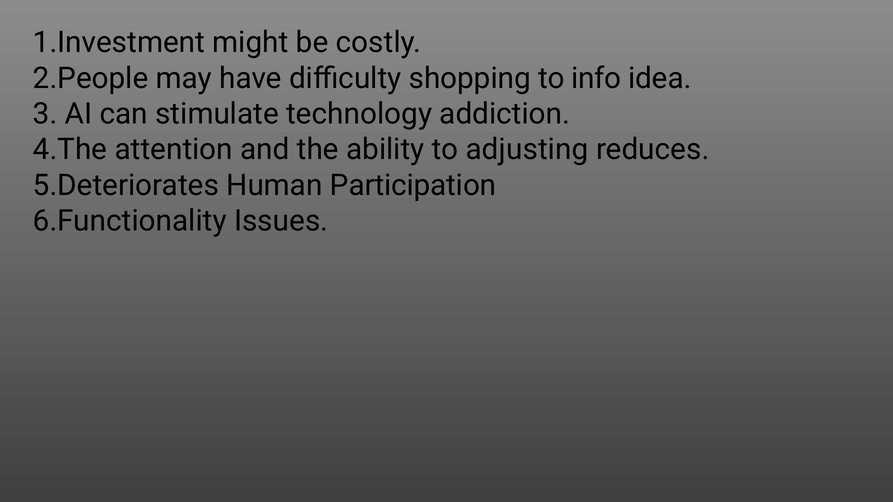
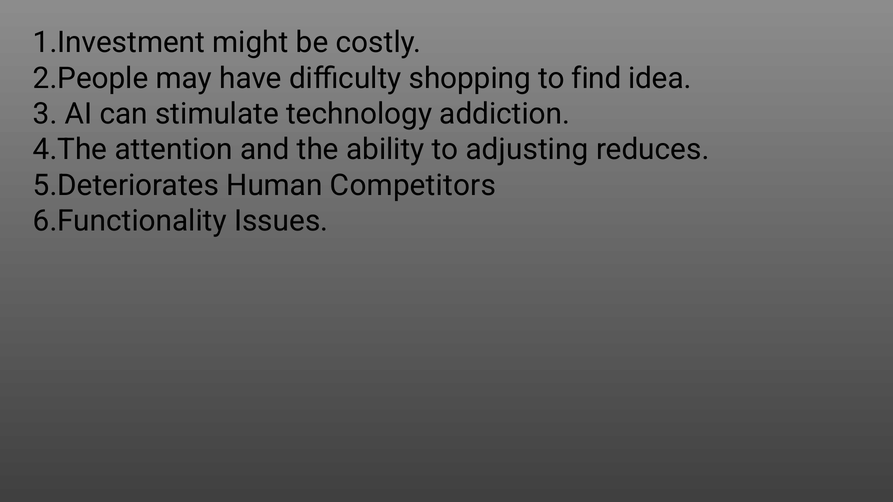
info: info -> find (596, 78)
Participation: Participation -> Competitors (413, 185)
